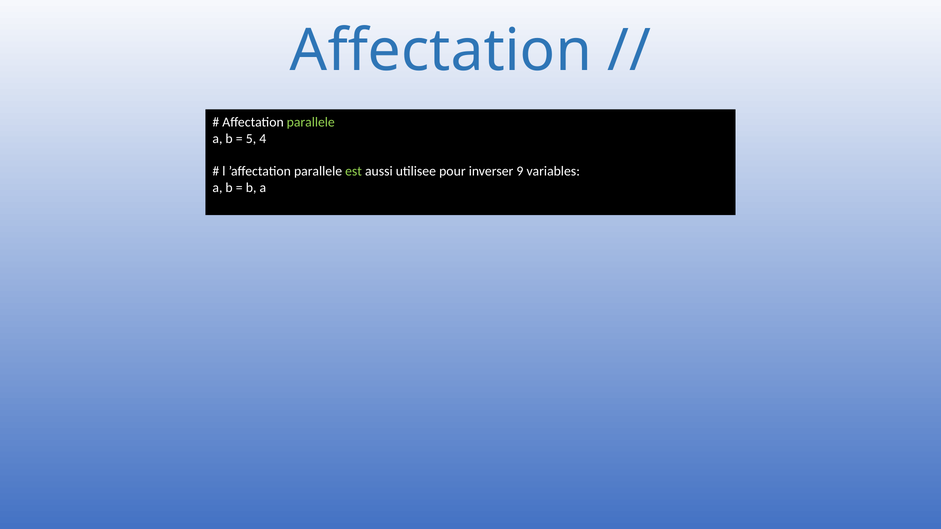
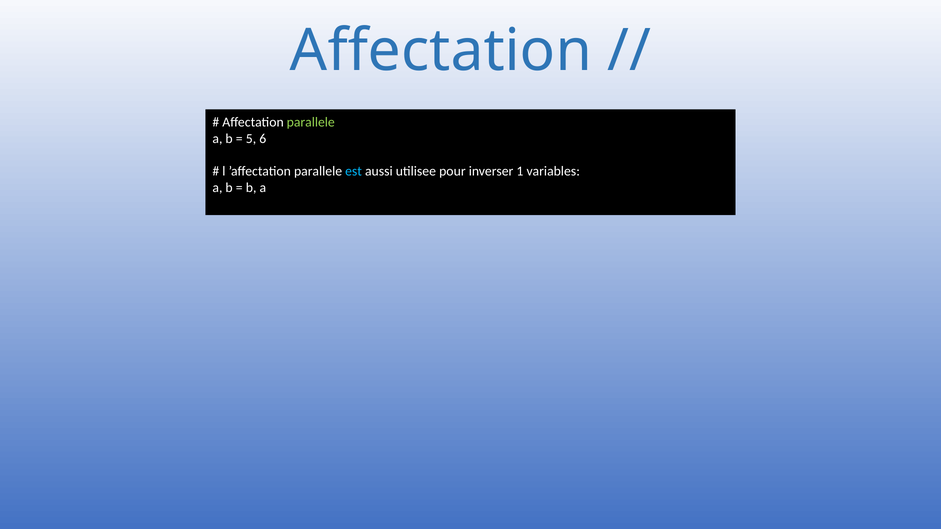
4: 4 -> 6 (263, 139)
est colour: light green -> light blue (354, 172)
9: 9 -> 1 (520, 172)
